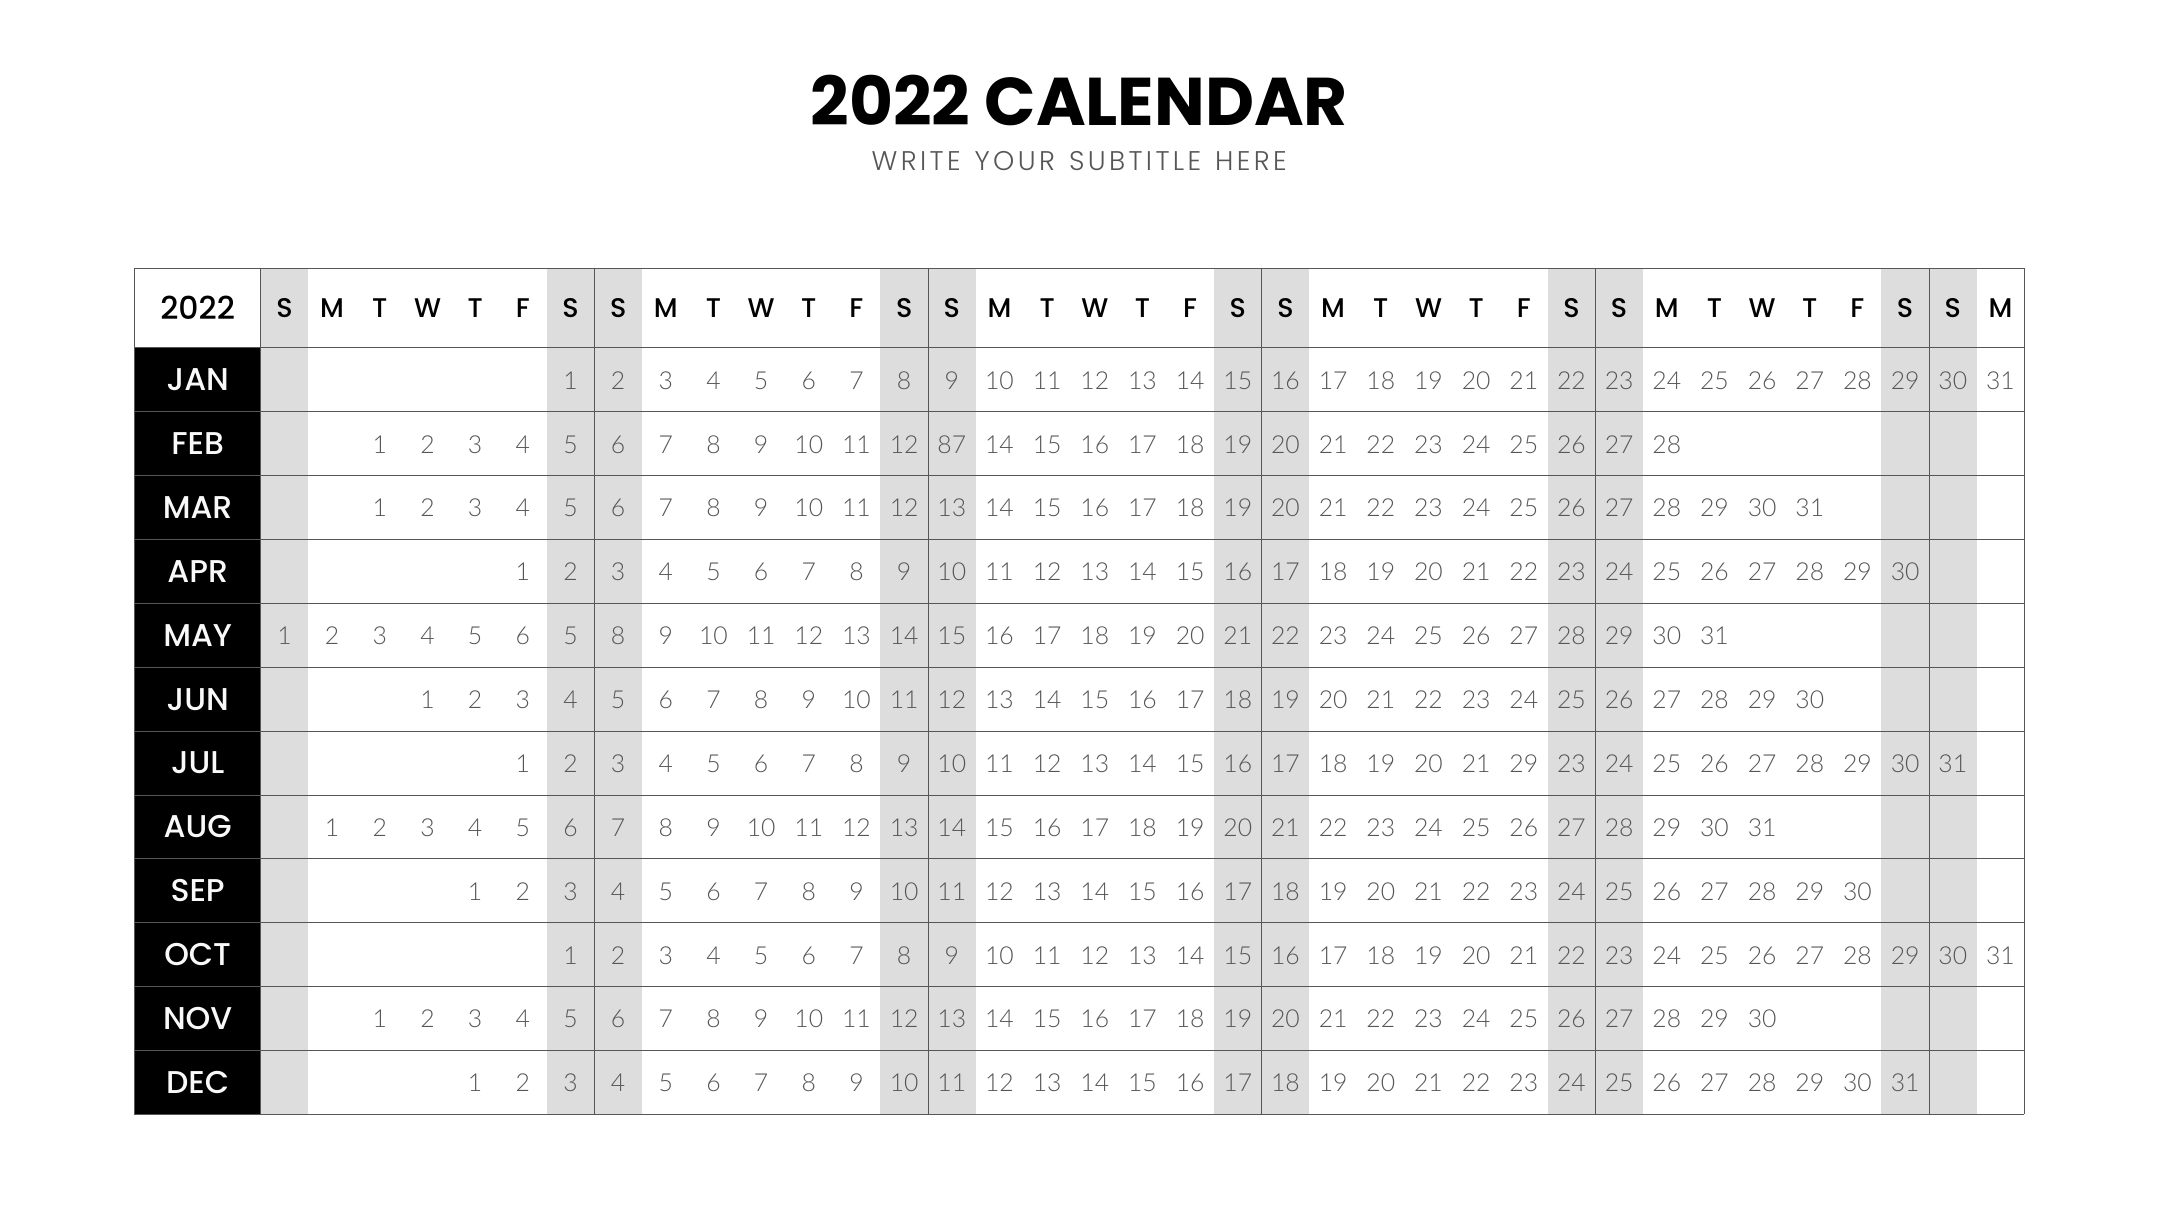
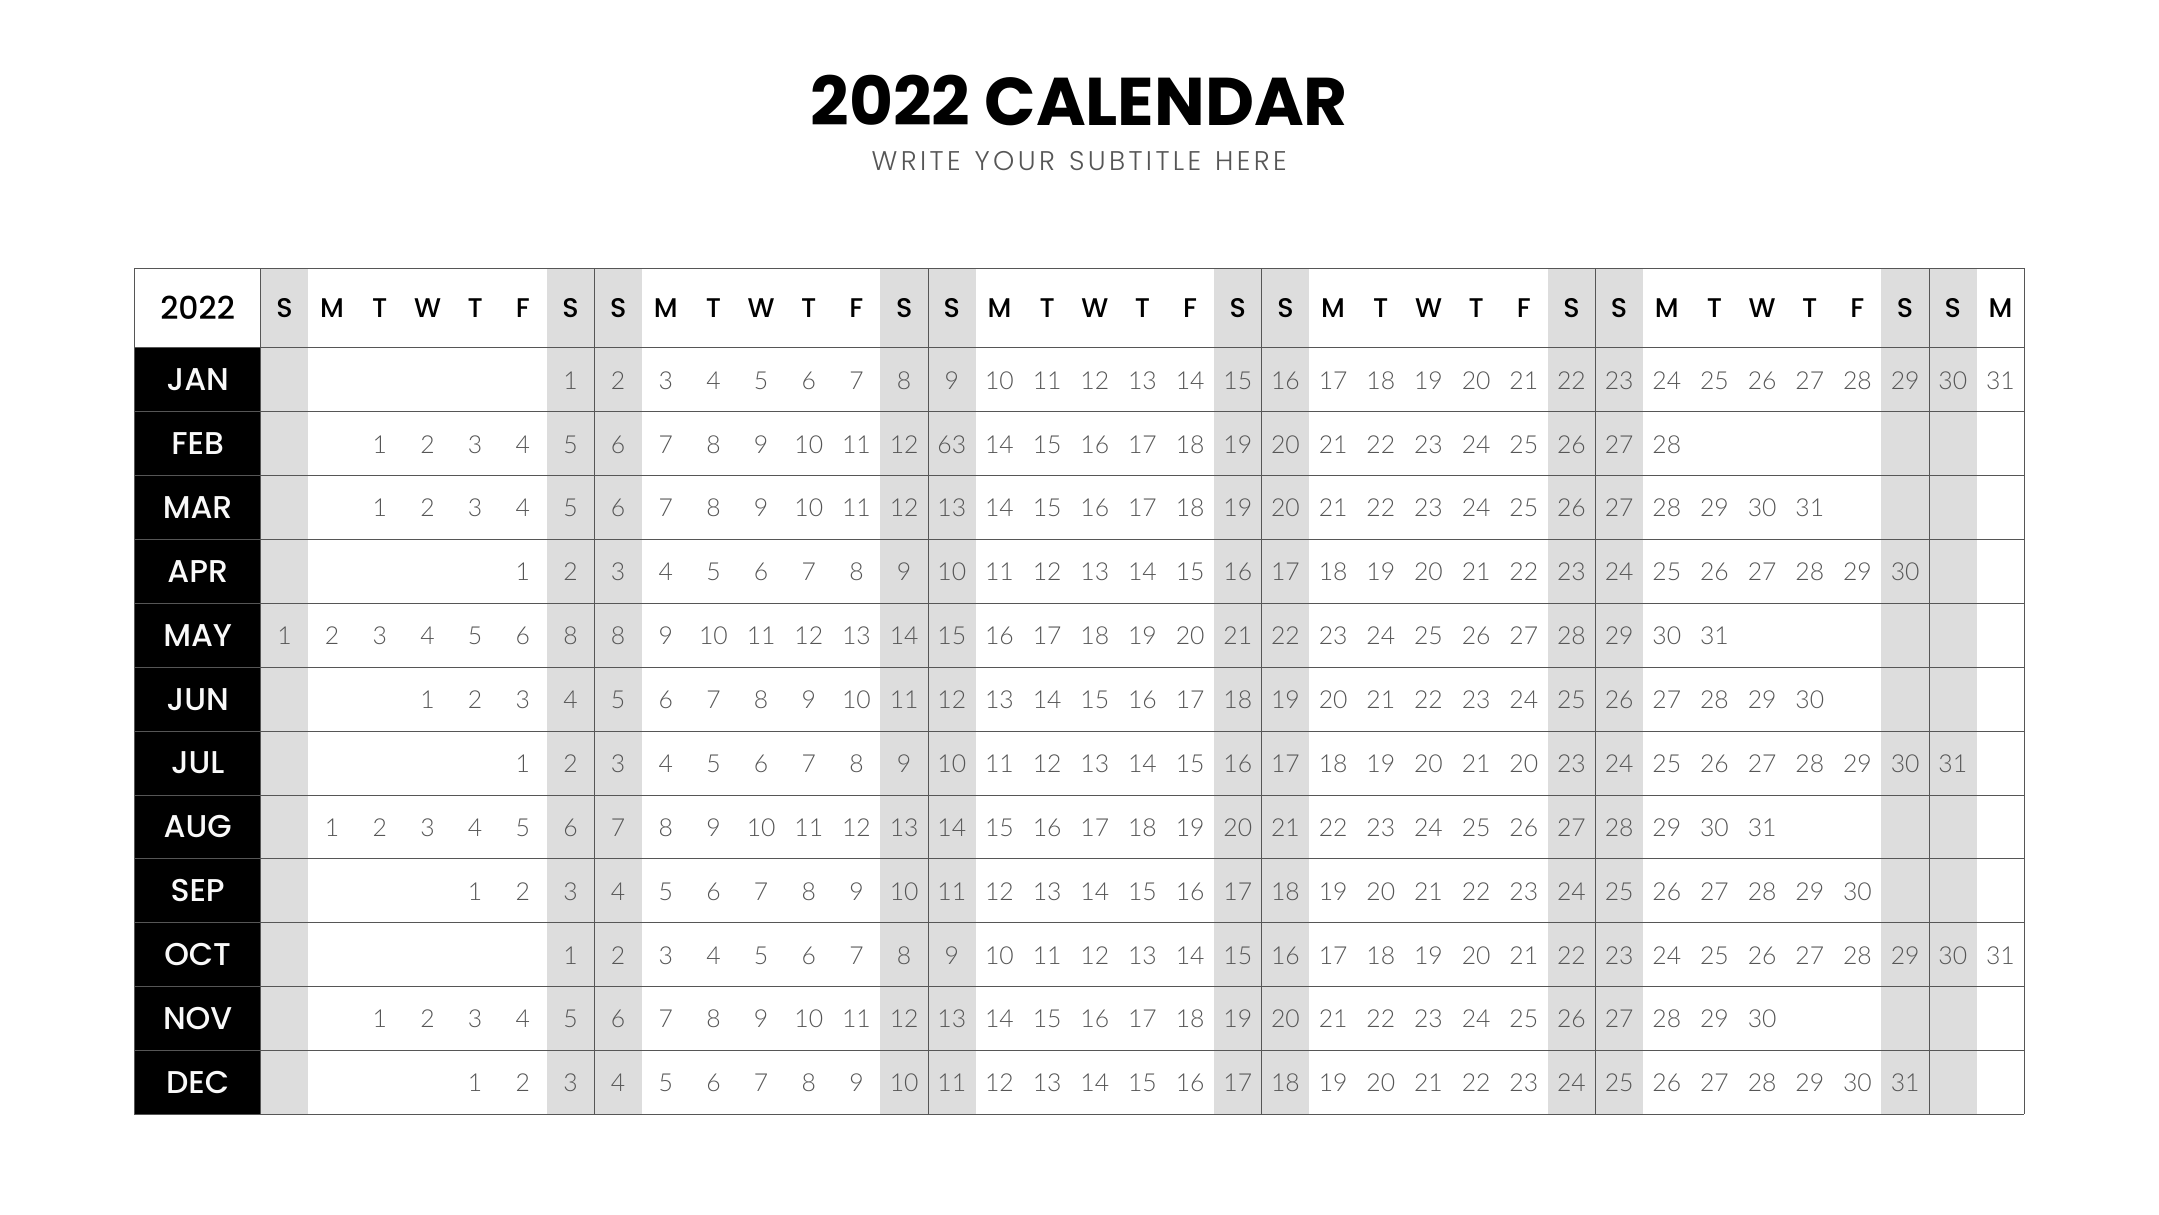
87: 87 -> 63 (952, 445)
6 5: 5 -> 8 (570, 636)
21 29: 29 -> 20 (1524, 764)
